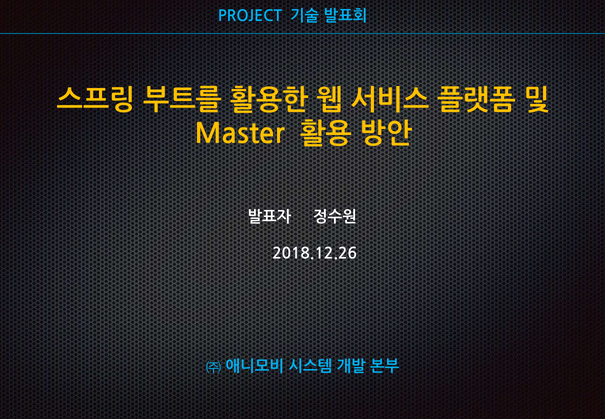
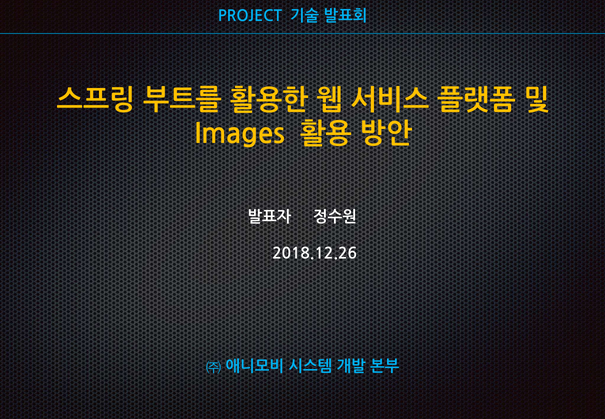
Master: Master -> Images (240, 134)
